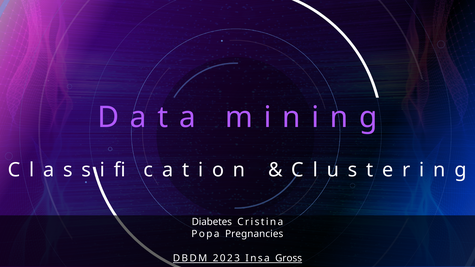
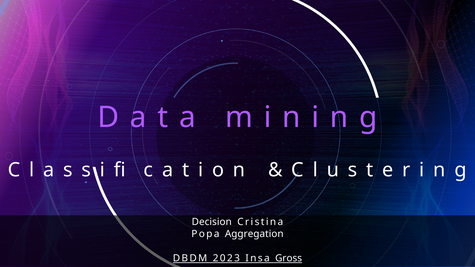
Diabetes: Diabetes -> Decision (212, 222)
Pregnancies: Pregnancies -> Aggregation (254, 234)
